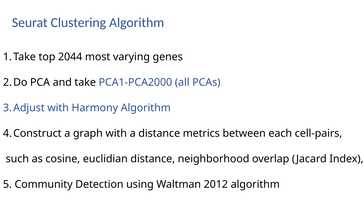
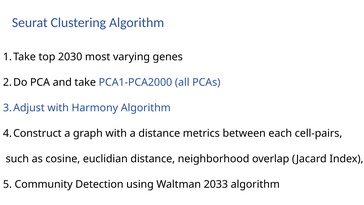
2044: 2044 -> 2030 (70, 57)
2012: 2012 -> 2033 (216, 184)
